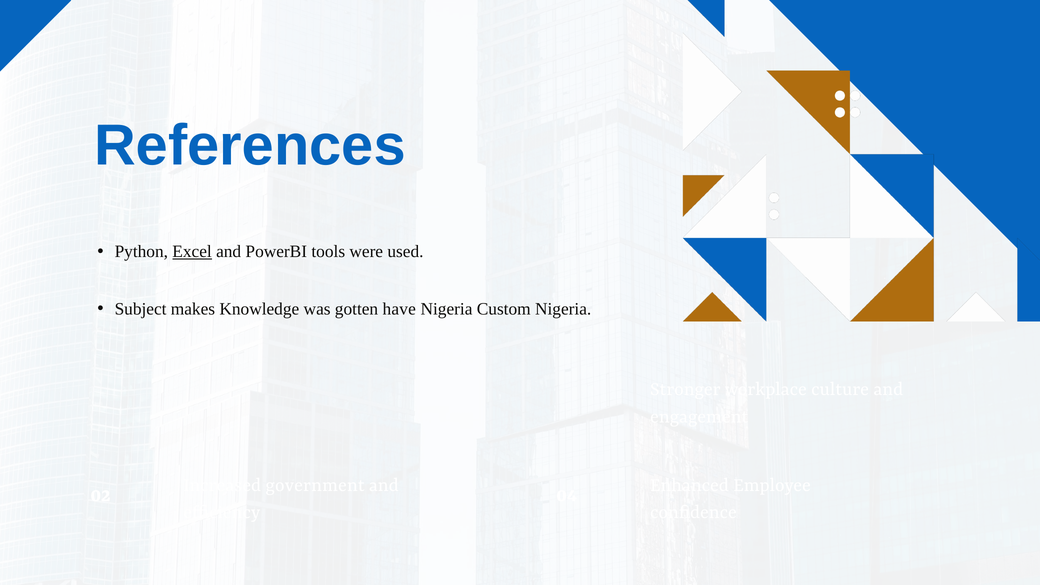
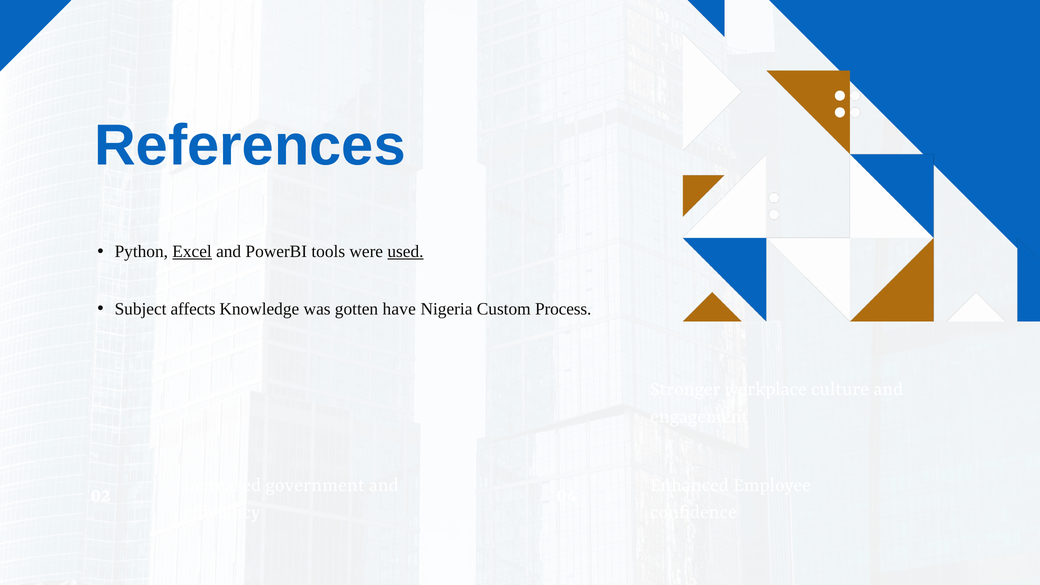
used underline: none -> present (405, 252)
makes: makes -> affects (193, 309)
Custom Nigeria: Nigeria -> Process (563, 309)
